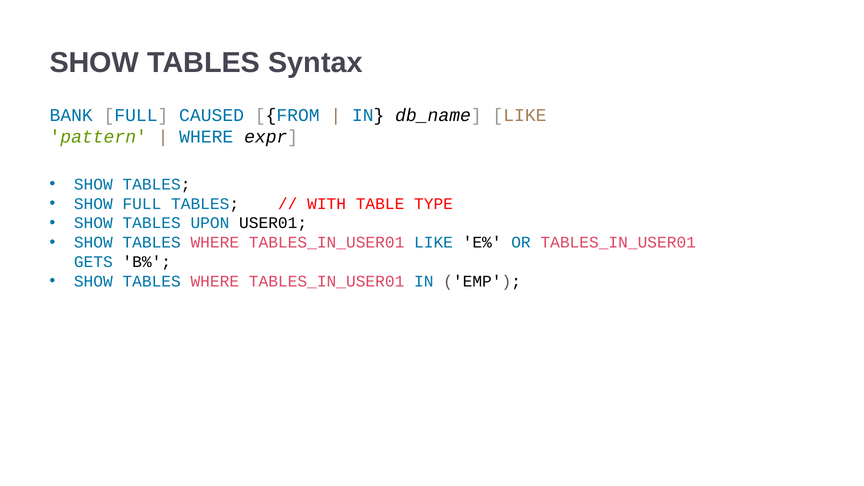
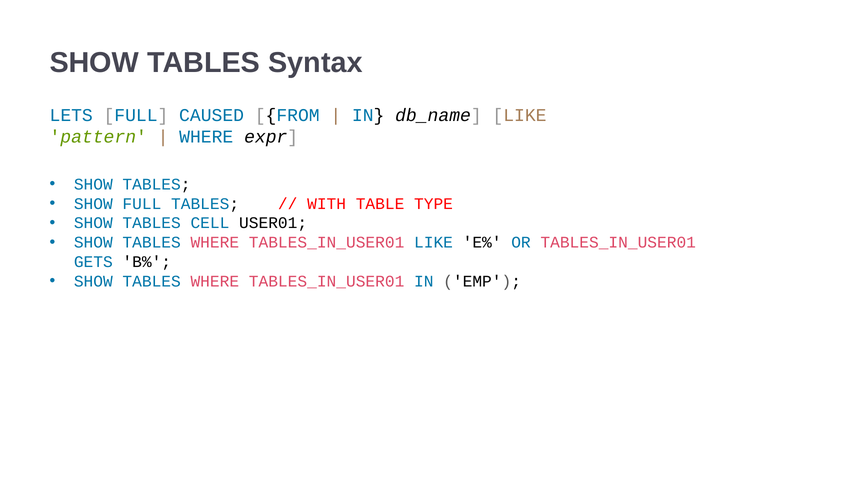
BANK: BANK -> LETS (71, 115)
UPON: UPON -> CELL (210, 223)
